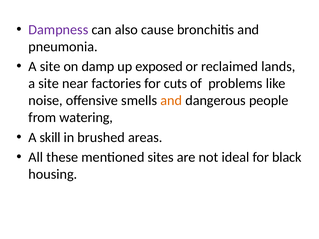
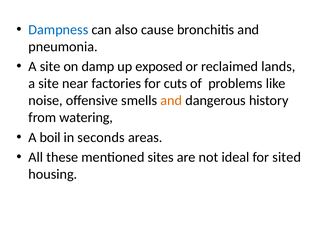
Dampness colour: purple -> blue (58, 30)
people: people -> history (269, 101)
skill: skill -> boil (50, 137)
brushed: brushed -> seconds (101, 137)
black: black -> sited (287, 157)
